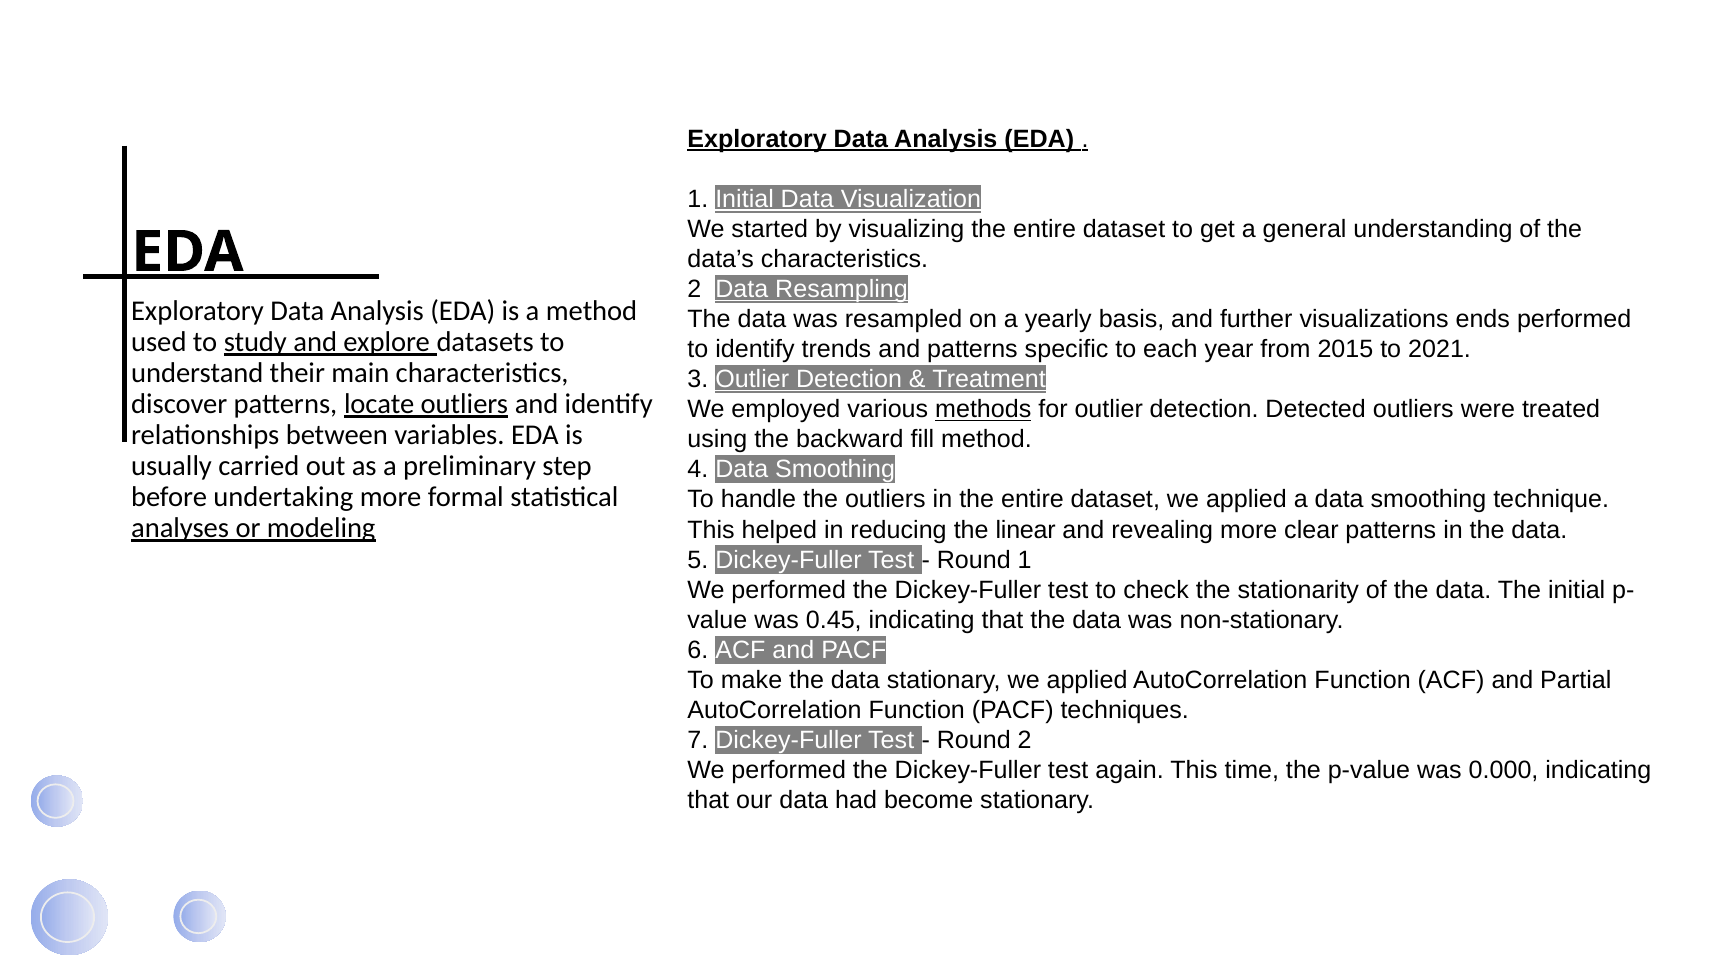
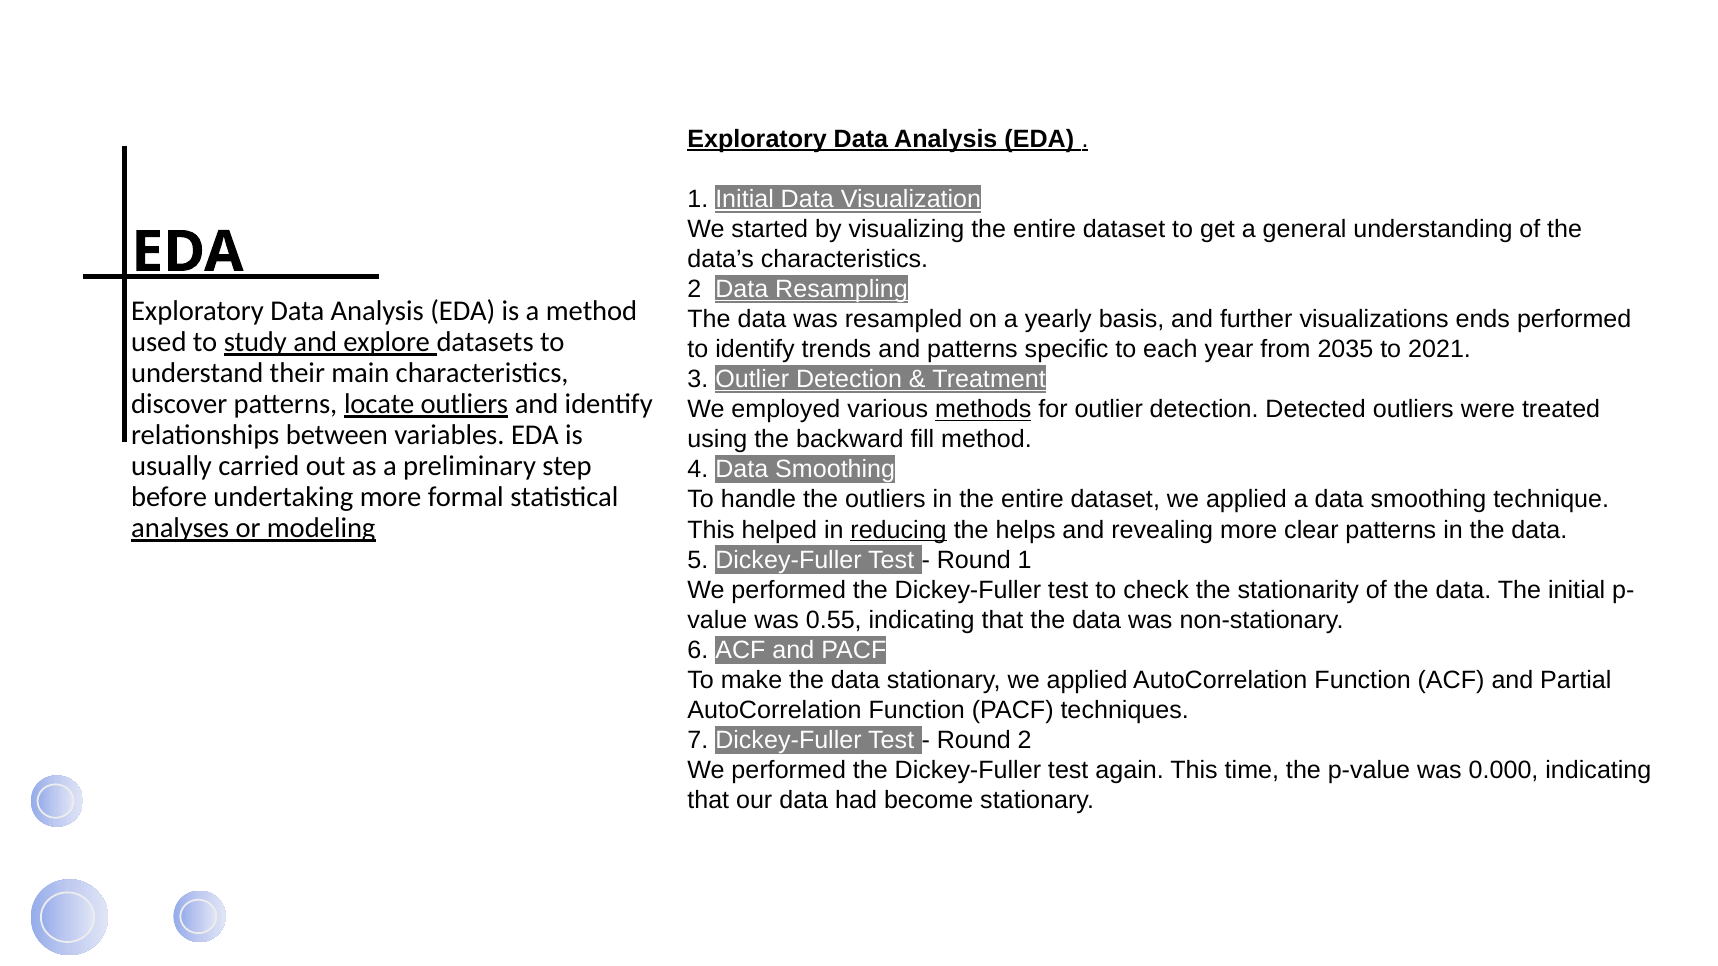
2015: 2015 -> 2035 (1345, 350)
reducing underline: none -> present (899, 530)
linear: linear -> helps (1026, 530)
0.45: 0.45 -> 0.55 (834, 620)
